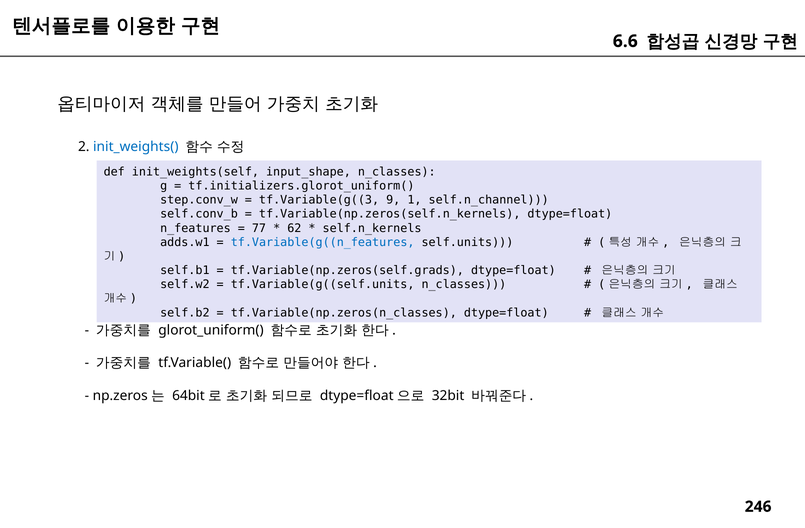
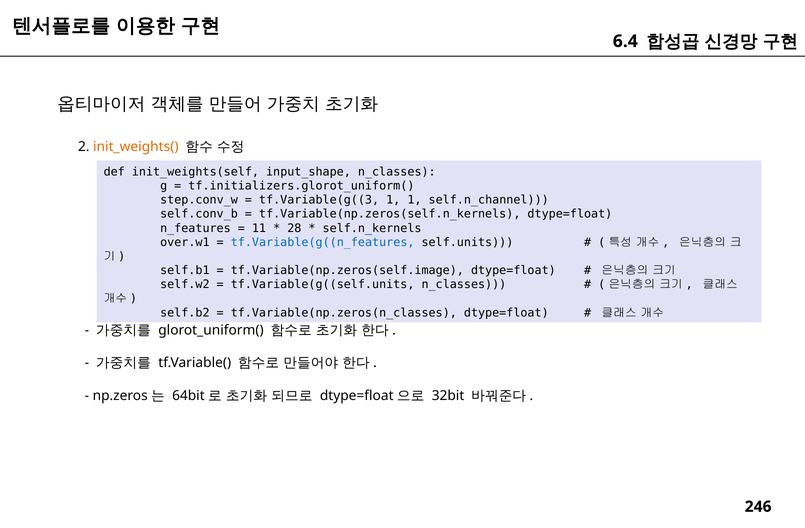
6.6: 6.6 -> 6.4 (625, 41)
init_weights( colour: blue -> orange (136, 147)
tf.Variable(g((3 9: 9 -> 1 (393, 200)
77: 77 -> 11 (259, 229)
62: 62 -> 28 (294, 229)
adds.w1: adds.w1 -> over.w1 (185, 243)
tf.Variable(np.zeros(self.grads: tf.Variable(np.zeros(self.grads -> tf.Variable(np.zeros(self.image (347, 271)
